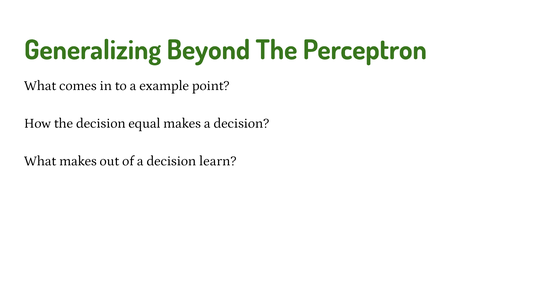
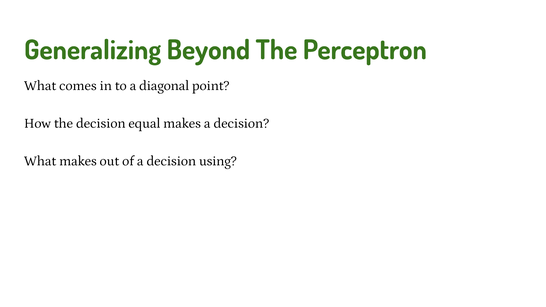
example: example -> diagonal (164, 86)
learn: learn -> using (218, 161)
